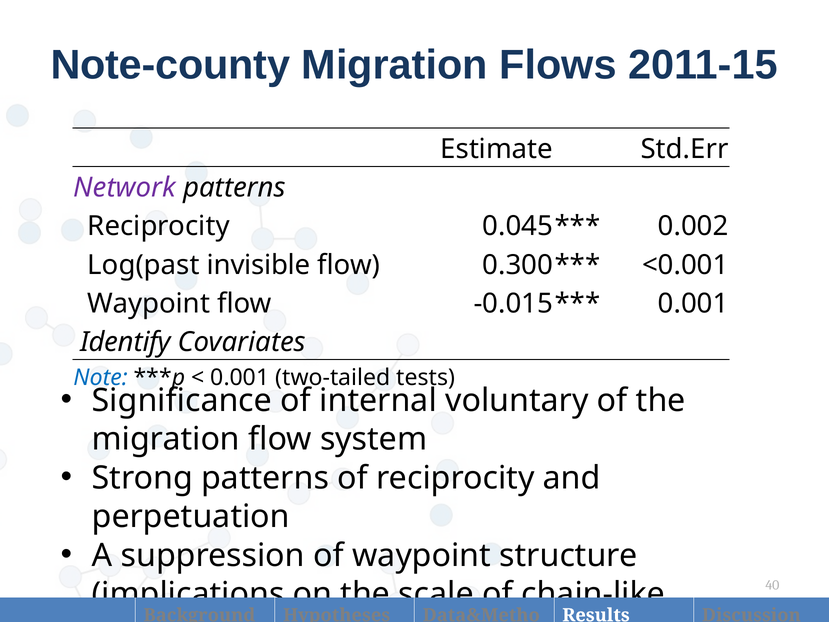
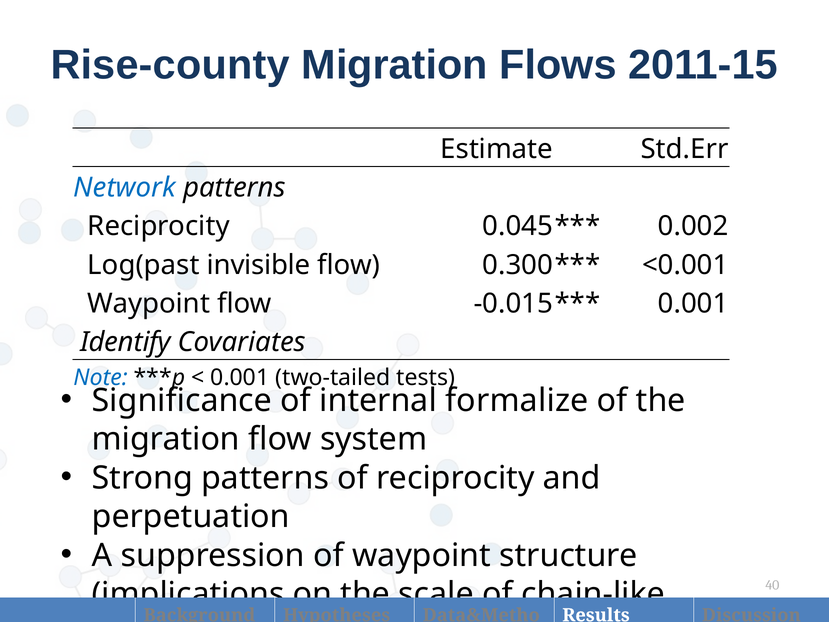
Note-county: Note-county -> Rise-county (170, 65)
Network colour: purple -> blue (125, 188)
voluntary: voluntary -> formalize (517, 400)
